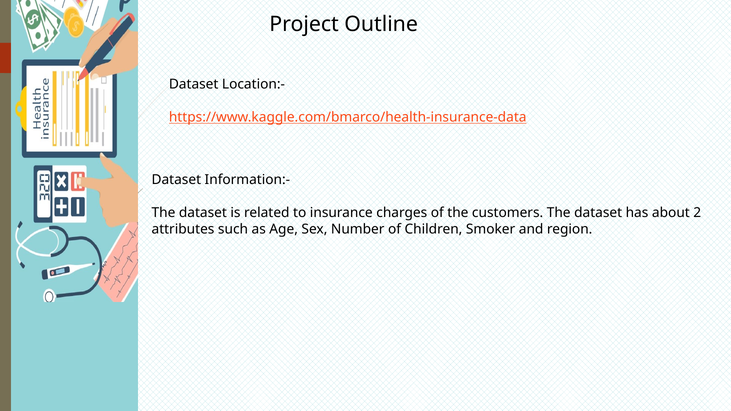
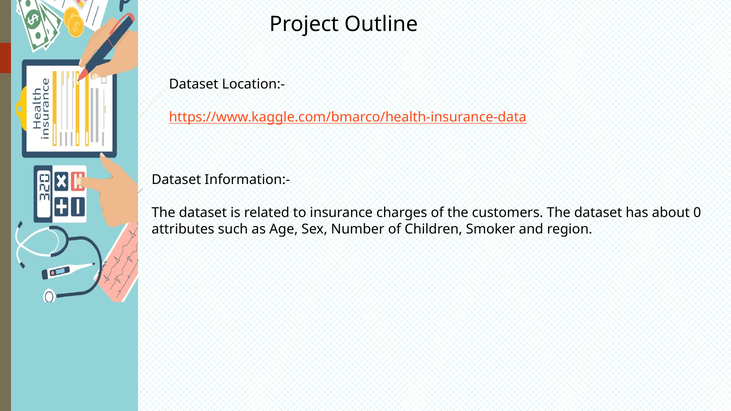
2: 2 -> 0 (697, 213)
